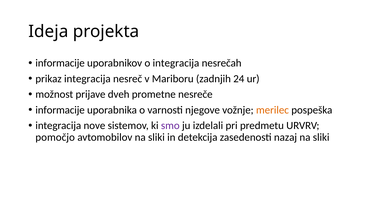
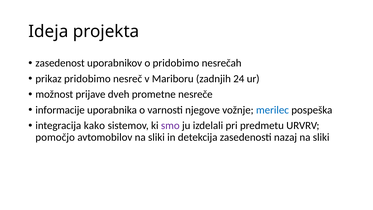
informacije: informacije -> zasedenost (60, 63)
o integracija: integracija -> pridobimo (176, 63)
prikaz integracija: integracija -> pridobimo (87, 79)
merilec colour: orange -> blue (272, 110)
nove: nove -> kako (94, 126)
